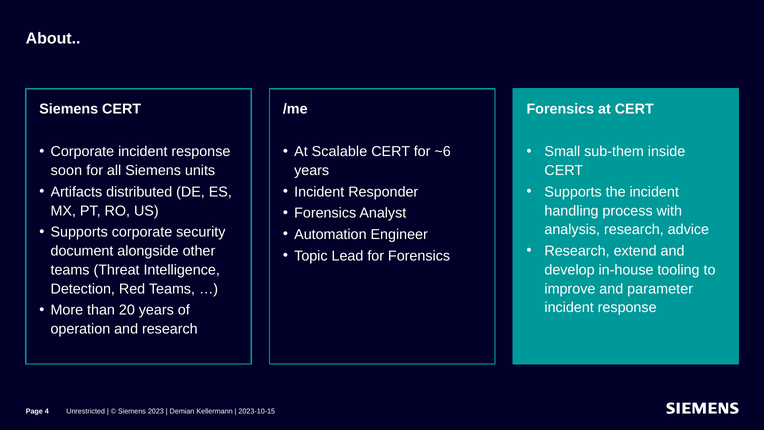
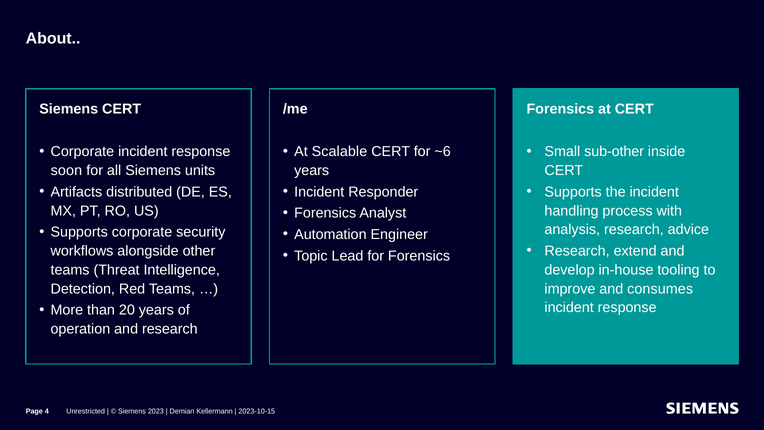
sub-them: sub-them -> sub-other (614, 152)
document: document -> workflows (82, 251)
parameter: parameter -> consumes (660, 289)
